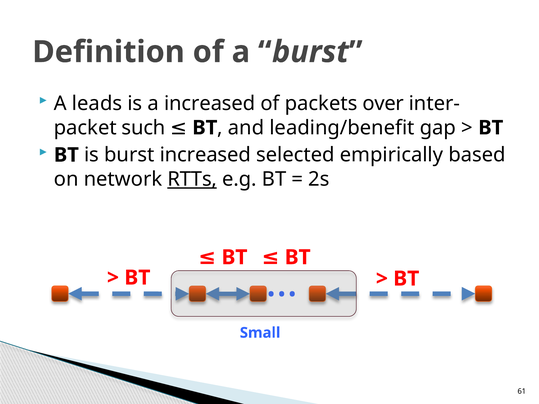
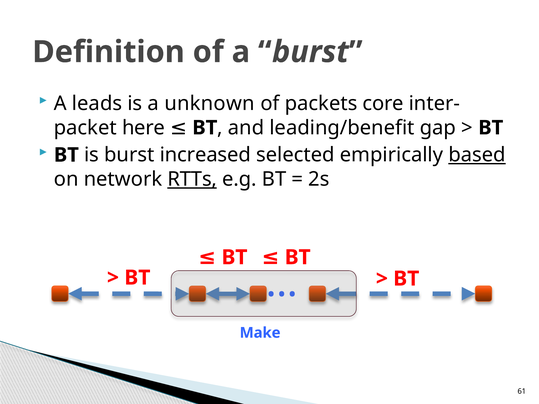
a increased: increased -> unknown (210, 104)
over: over -> core (383, 104)
such: such -> here (144, 128)
based underline: none -> present (477, 155)
Small: Small -> Make (260, 333)
